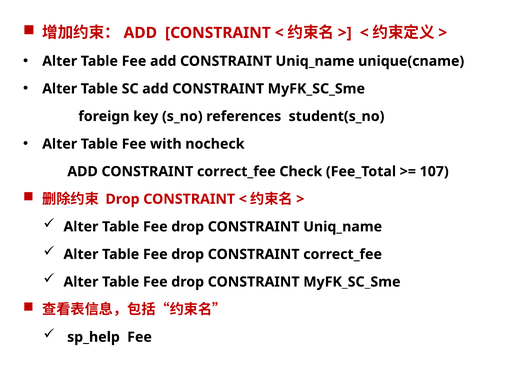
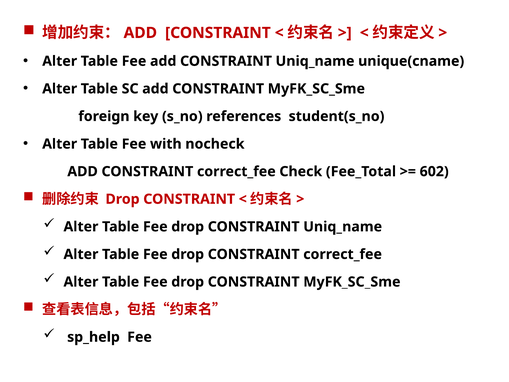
107: 107 -> 602 (434, 171)
